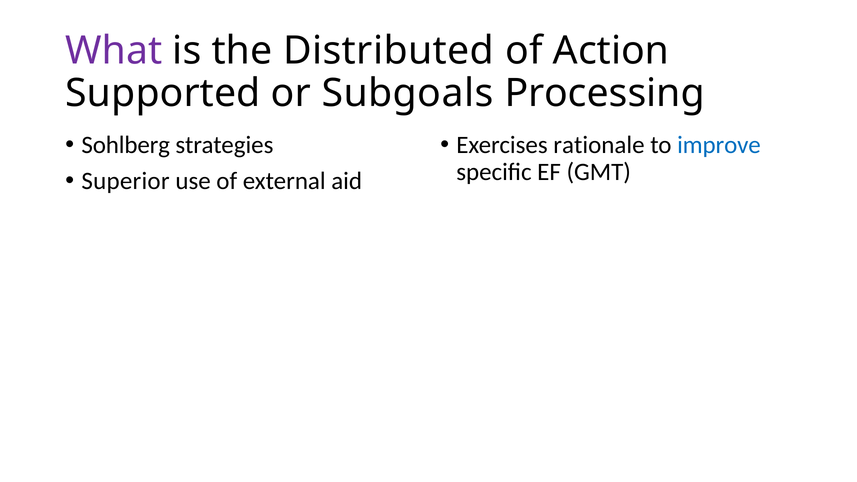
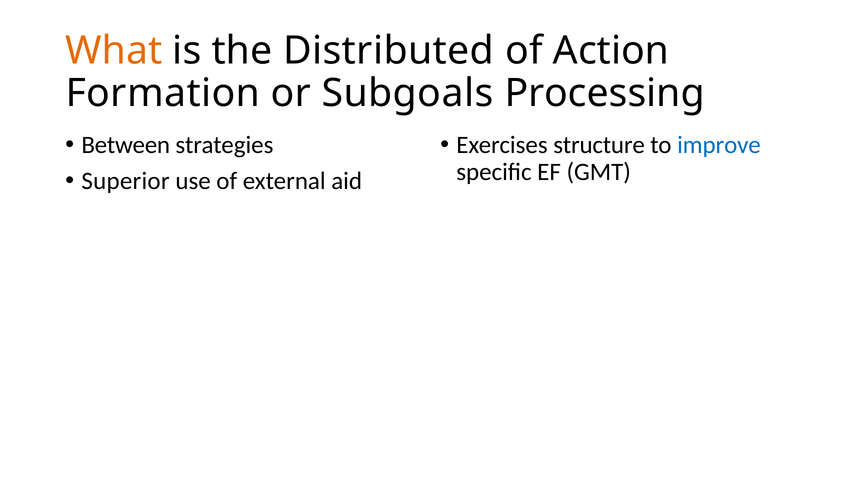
What colour: purple -> orange (114, 51)
Supported: Supported -> Formation (163, 93)
Sohlberg: Sohlberg -> Between (126, 145)
rationale: rationale -> structure (599, 145)
